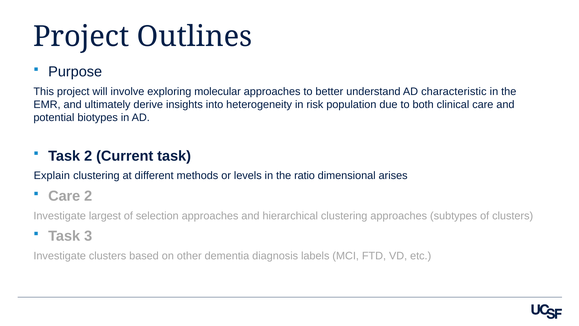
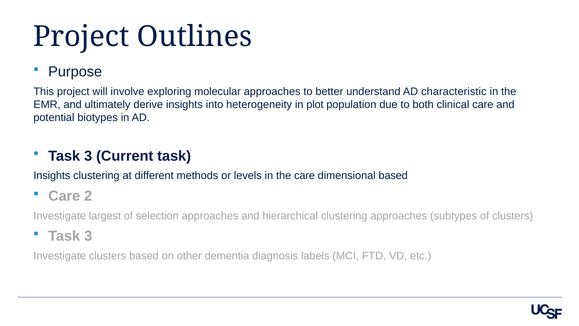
risk: risk -> plot (315, 105)
2: 2 -> 3 (88, 156)
Explain: Explain -> Insights (52, 176)
the ratio: ratio -> care (305, 176)
dimensional arises: arises -> based (393, 176)
